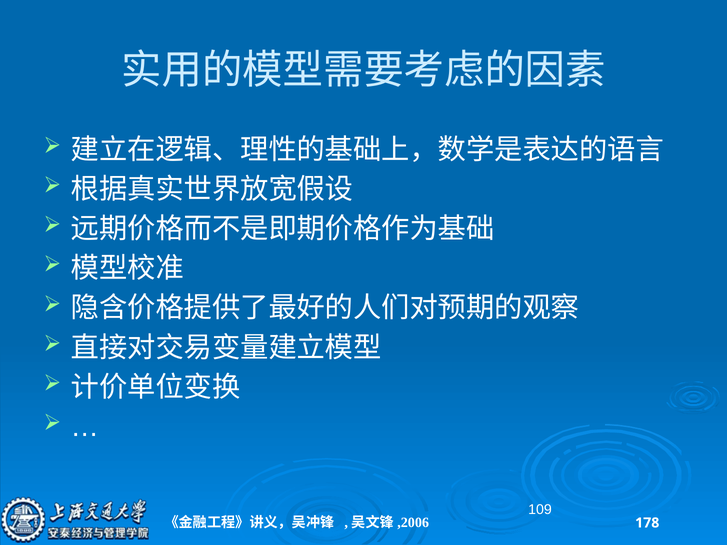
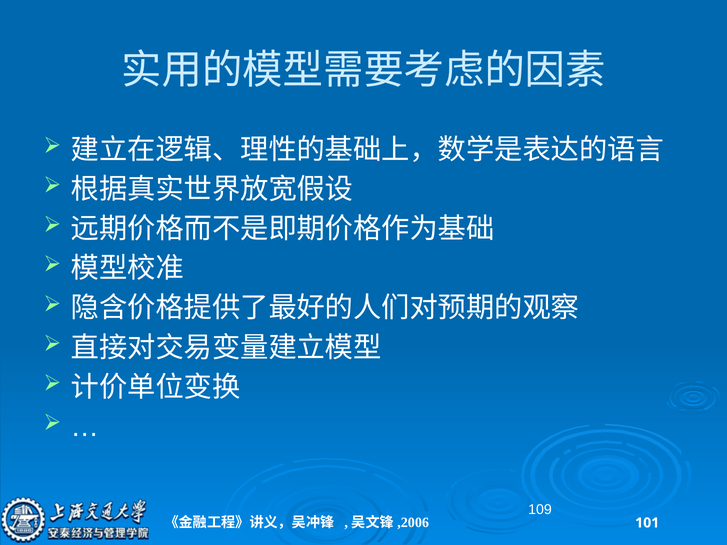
178: 178 -> 101 (647, 523)
